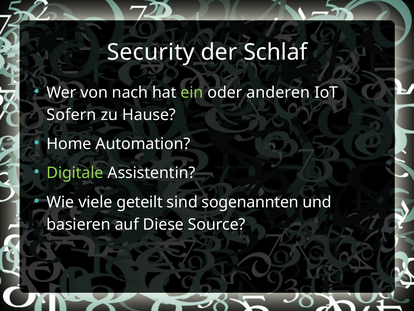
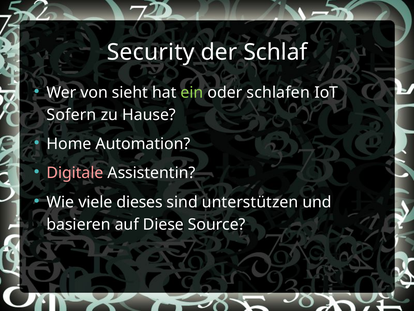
nach: nach -> sieht (130, 92)
anderen: anderen -> schlafen (278, 92)
Digitale colour: light green -> pink (75, 173)
geteilt: geteilt -> dieses (140, 202)
sogenannten: sogenannten -> unterstützen (250, 202)
